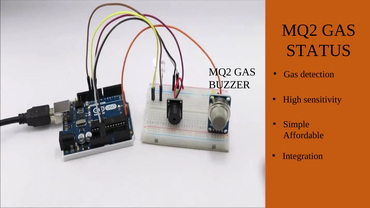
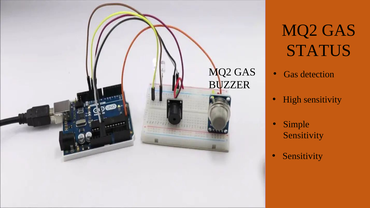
Affordable: Affordable -> Sensitivity (303, 136)
Integration: Integration -> Sensitivity (303, 156)
